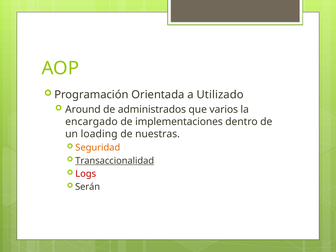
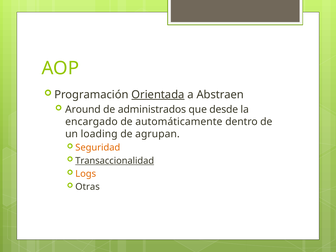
Orientada underline: none -> present (158, 95)
Utilizado: Utilizado -> Abstraen (220, 95)
varios: varios -> desde (224, 109)
implementaciones: implementaciones -> automáticamente (179, 122)
nuestras: nuestras -> agrupan (157, 134)
Logs colour: red -> orange (86, 174)
Serán: Serán -> Otras (88, 187)
